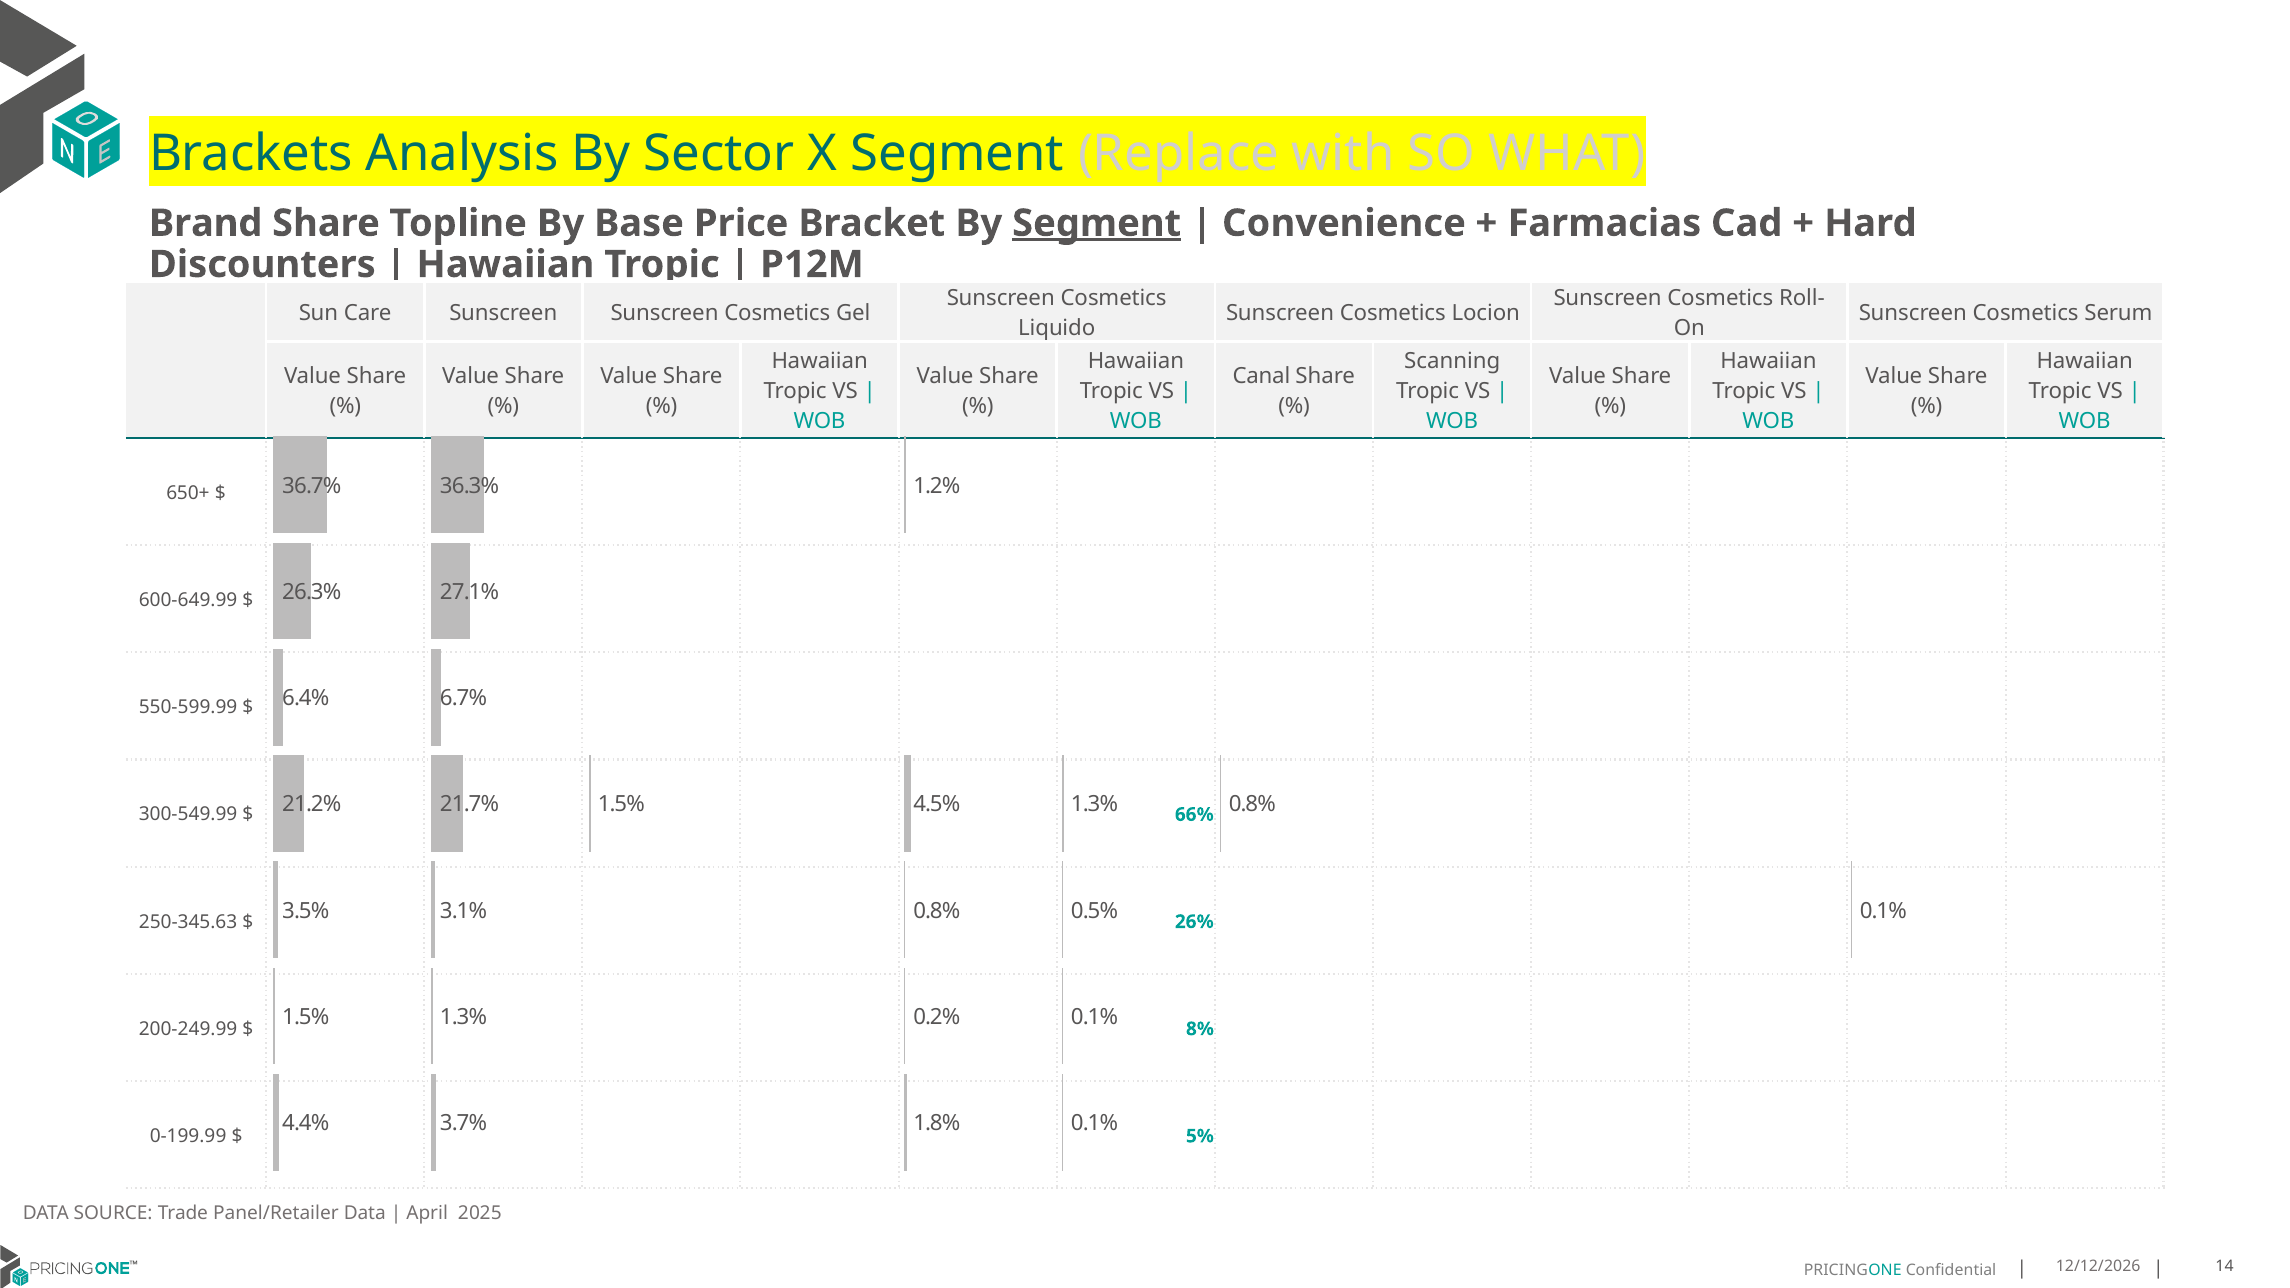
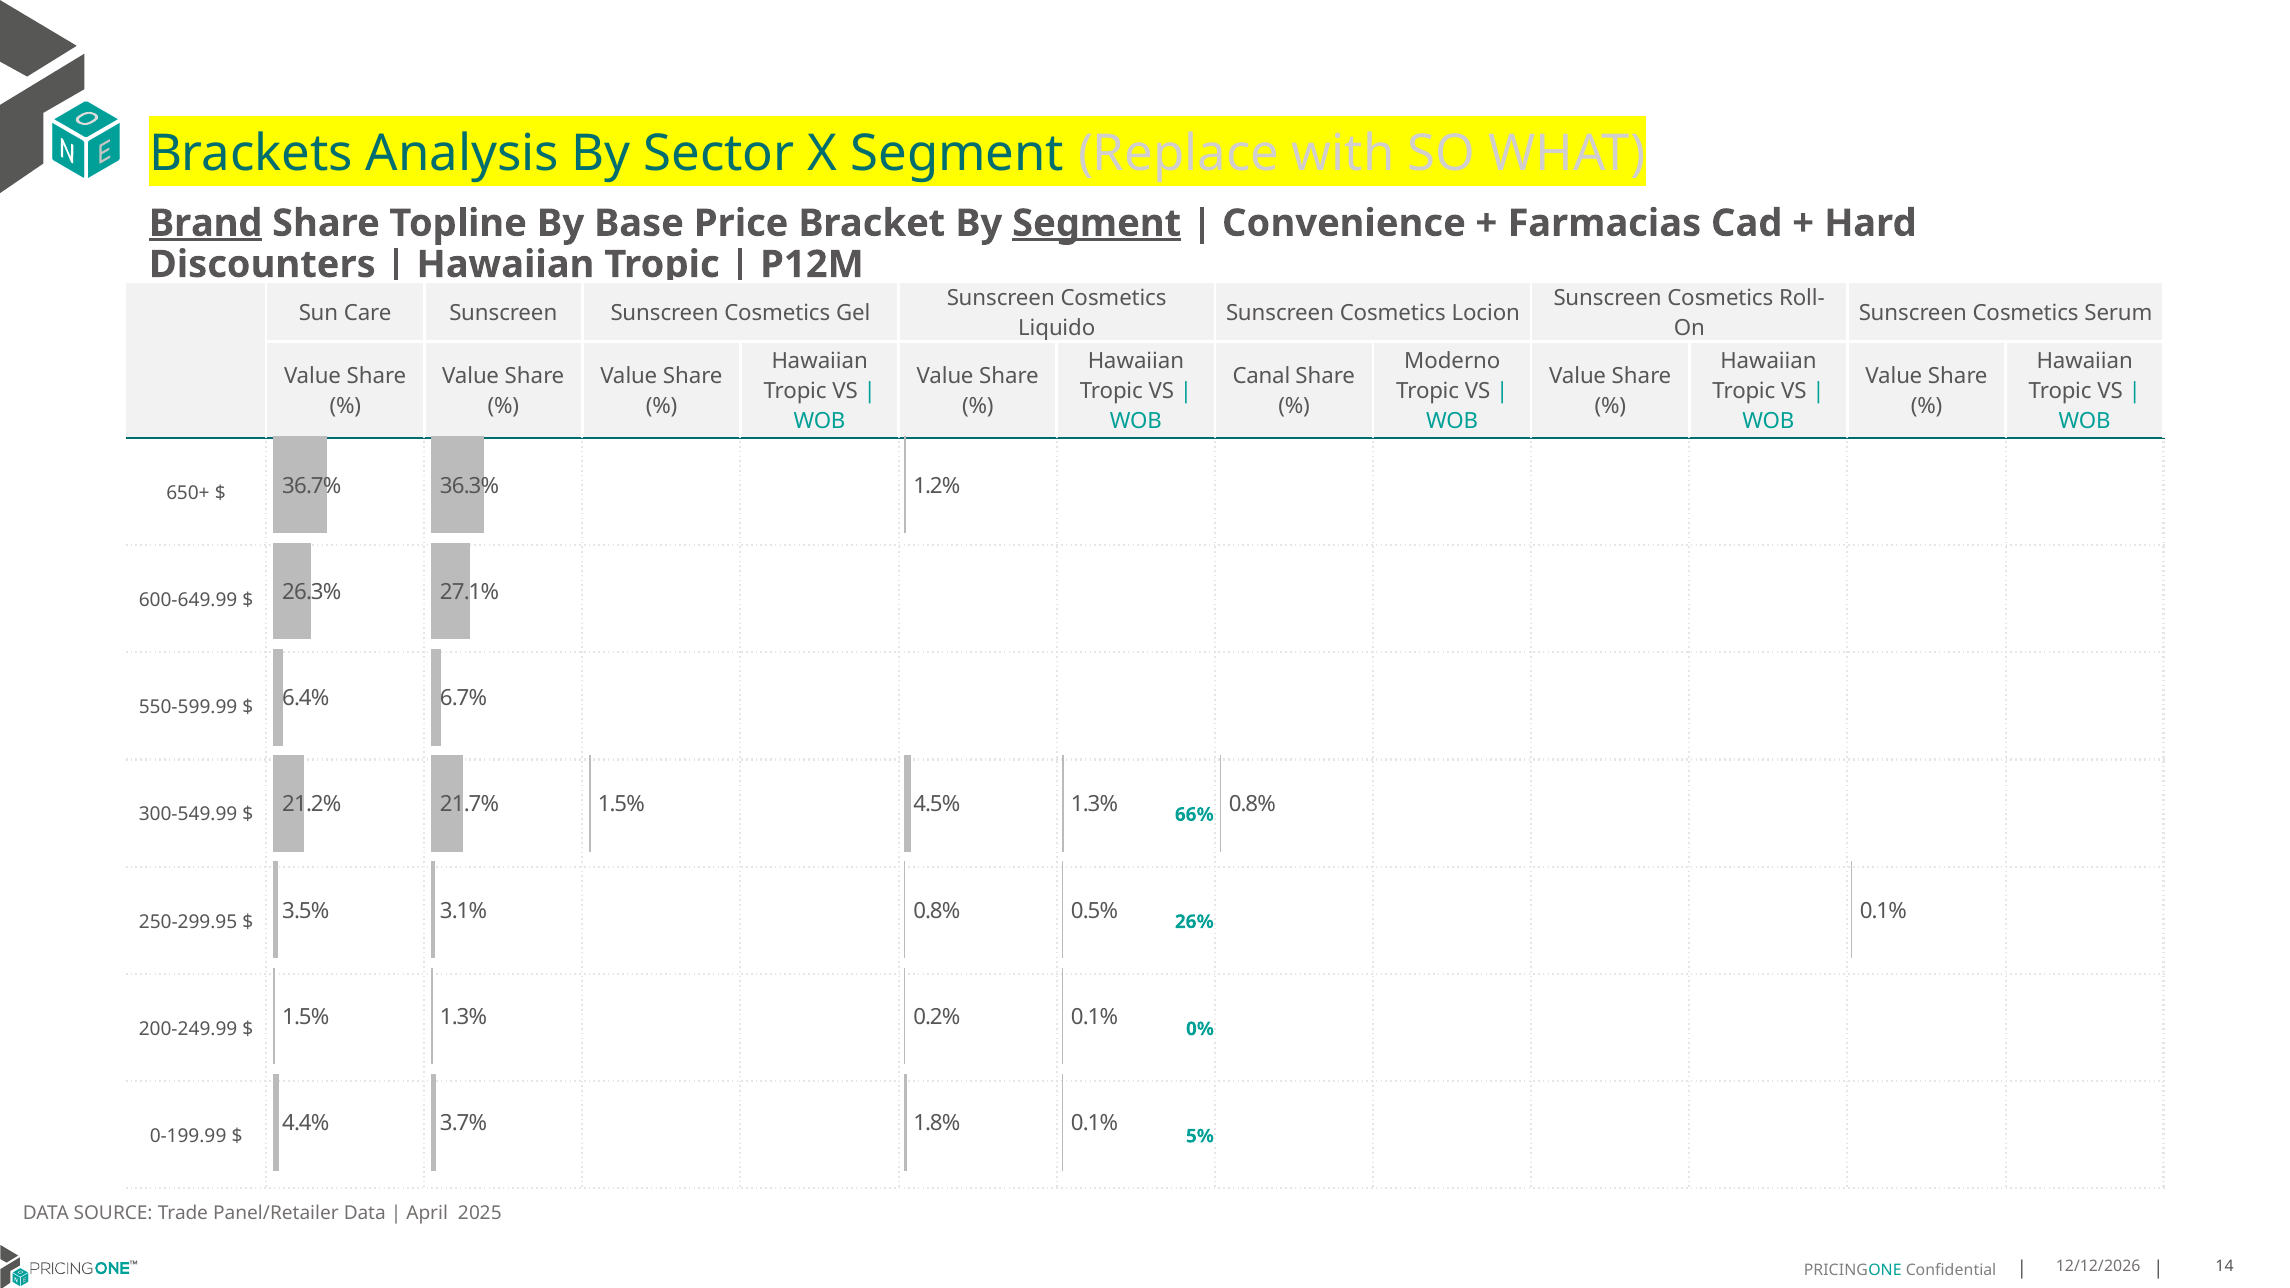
Brand underline: none -> present (206, 223)
Scanning: Scanning -> Moderno (1452, 361)
250-345.63: 250-345.63 -> 250-299.95 (188, 922)
8%: 8% -> 0% (1200, 1029)
